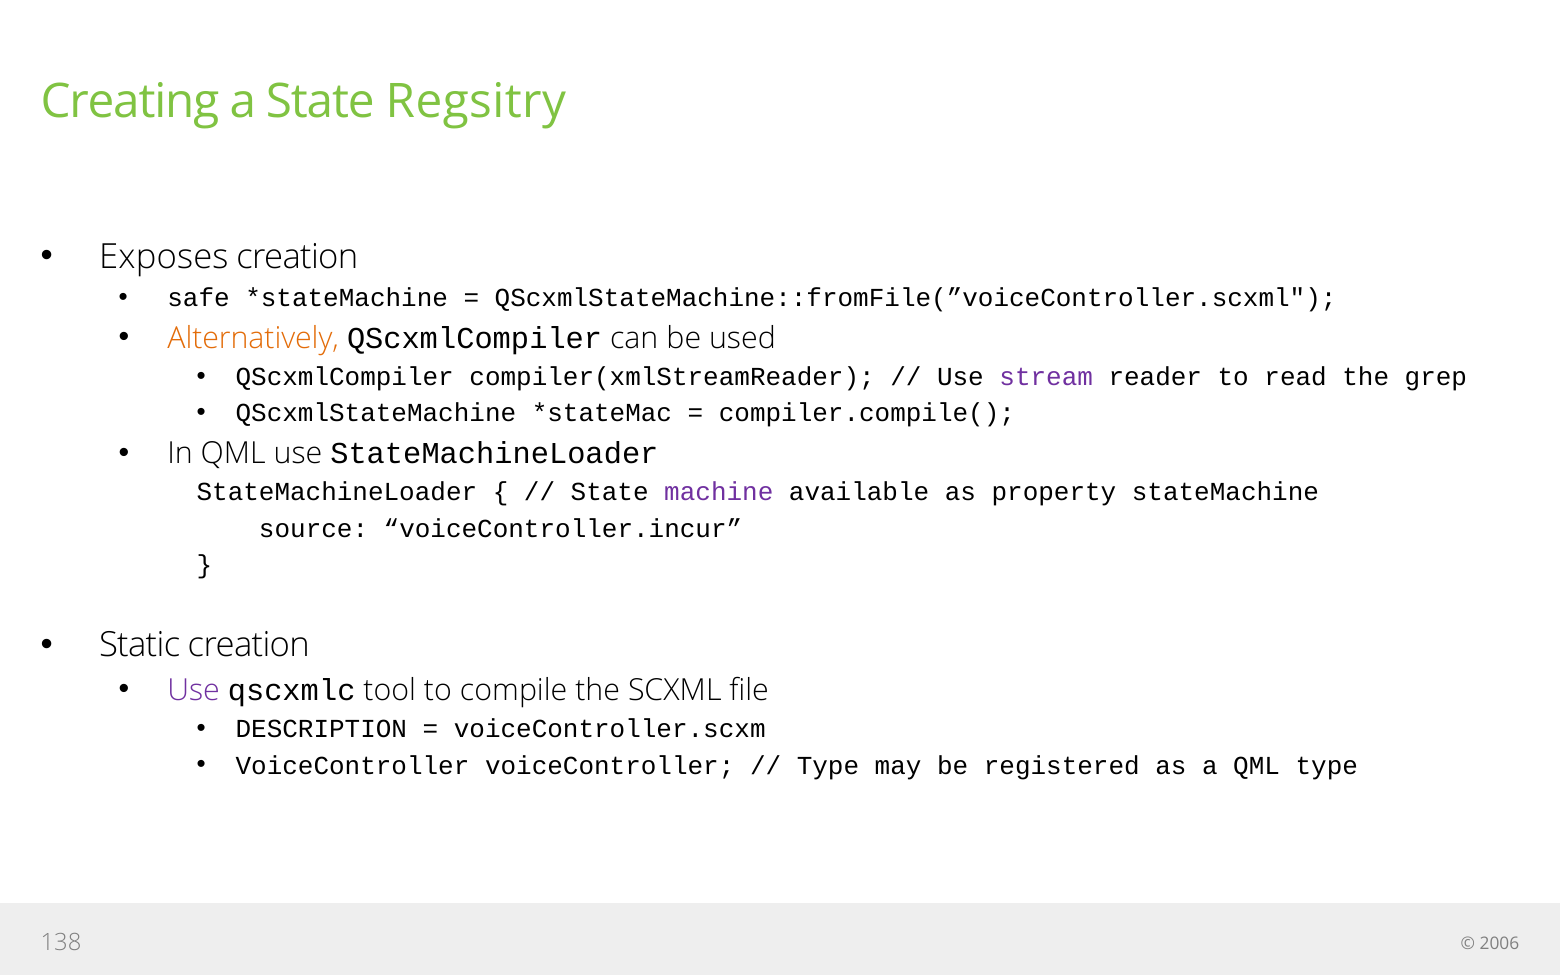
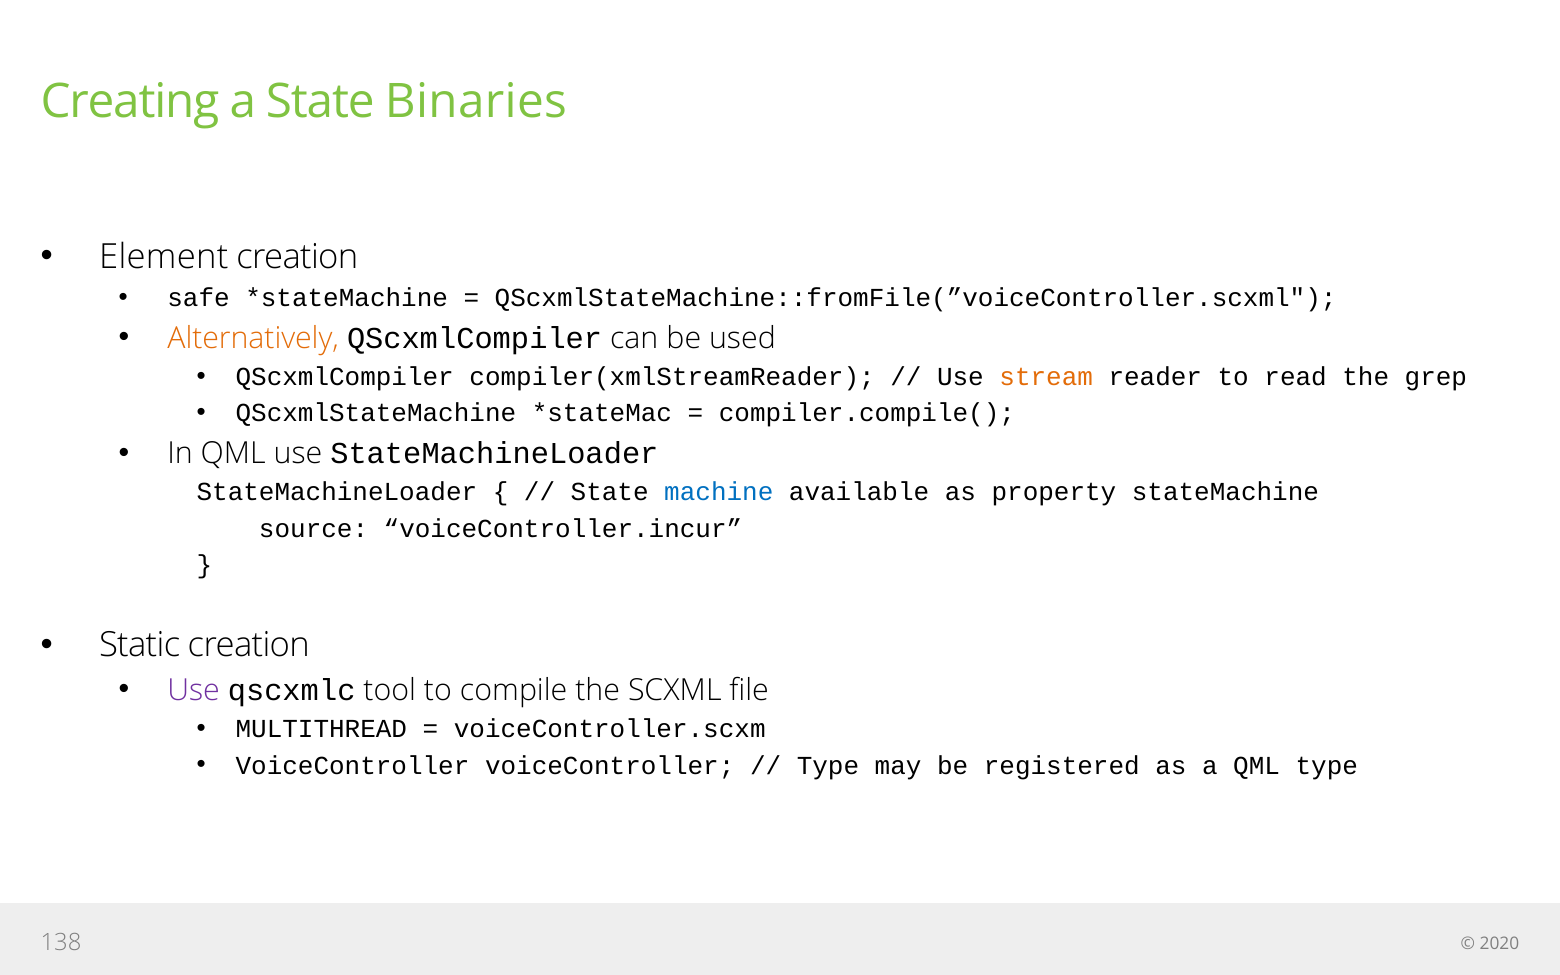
Regsitry: Regsitry -> Binaries (476, 101)
Exposes: Exposes -> Element (164, 257)
stream colour: purple -> orange (1046, 377)
machine colour: purple -> blue (719, 492)
DESCRIPTION: DESCRIPTION -> MULTITHREAD (321, 729)
2006: 2006 -> 2020 (1499, 944)
